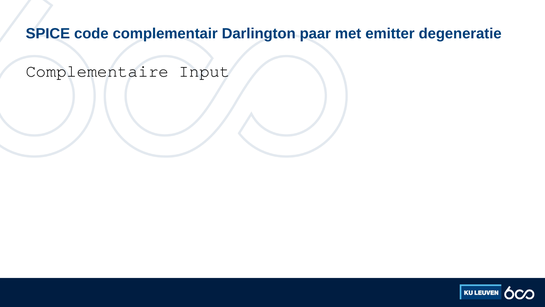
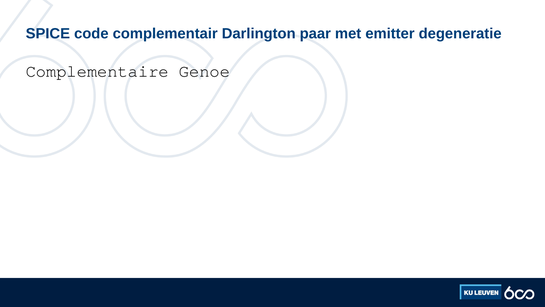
Input: Input -> Genoe (205, 71)
